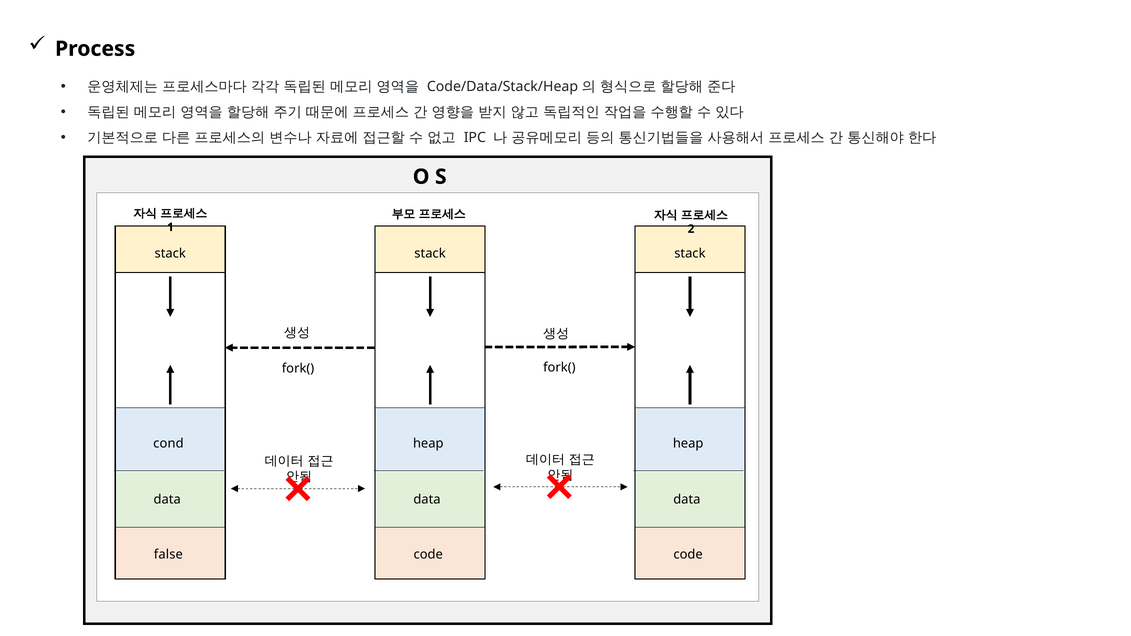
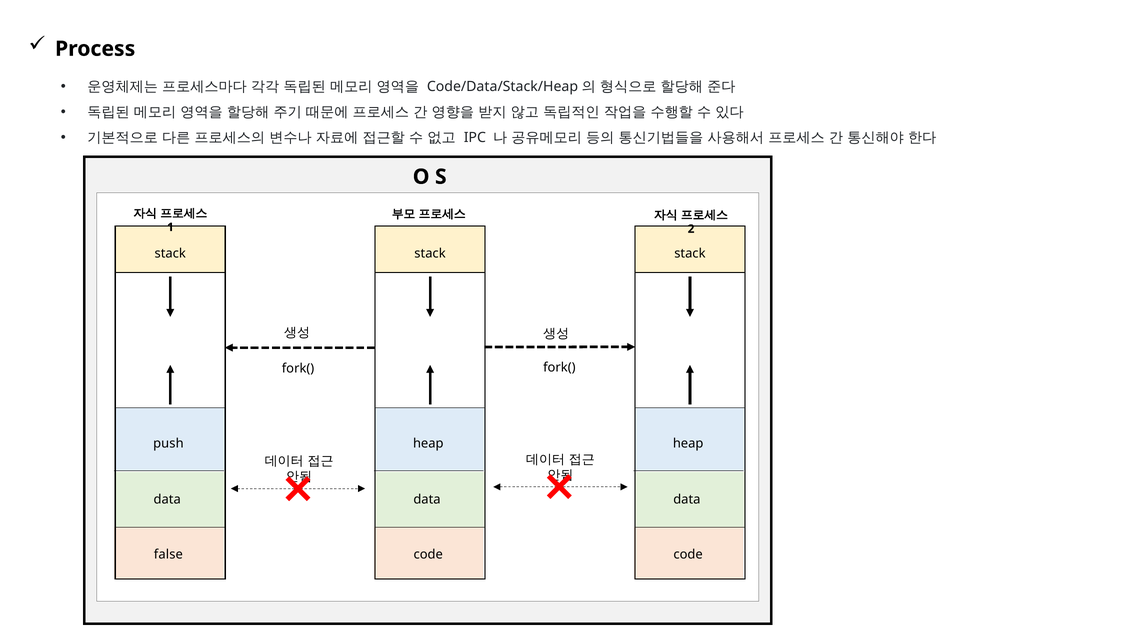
cond: cond -> push (168, 443)
